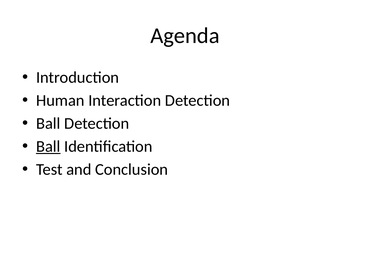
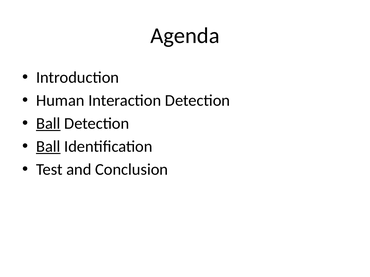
Ball underline: none -> present (48, 124)
